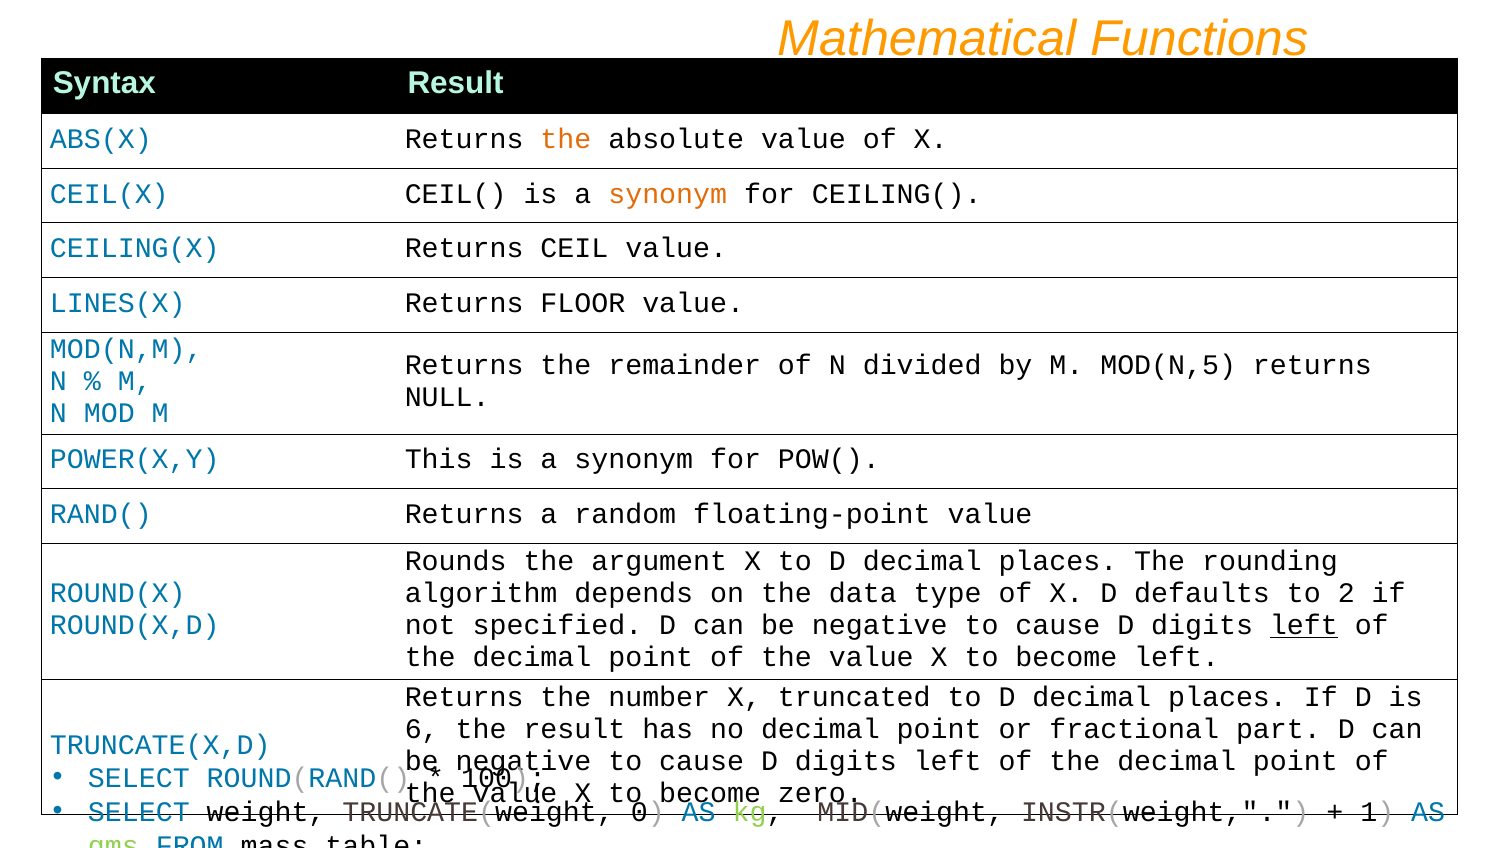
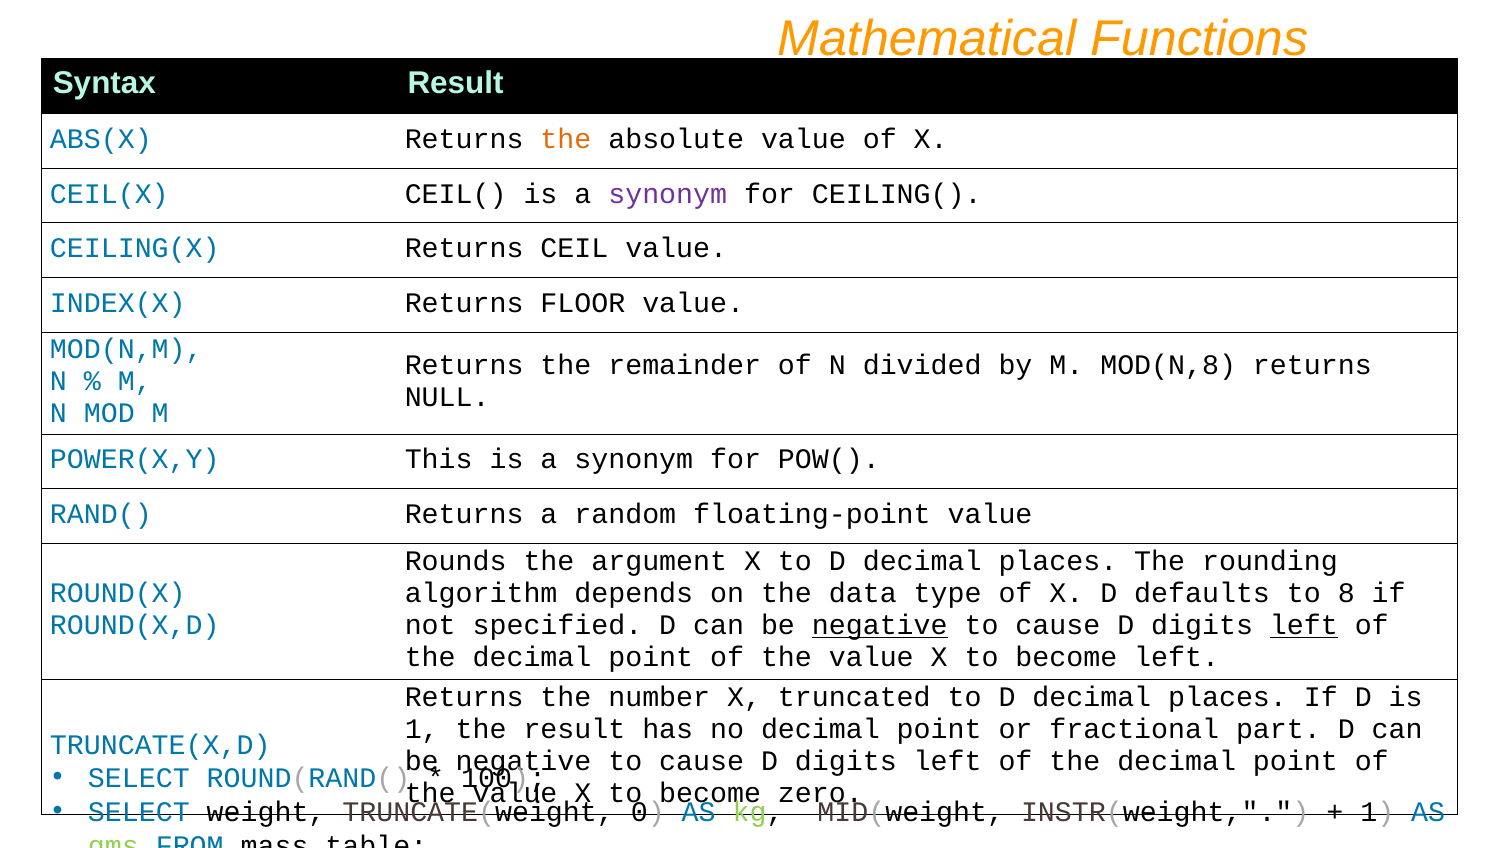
synonym colour: orange -> purple (668, 194)
LINES(X: LINES(X -> INDEX(X (118, 303)
MOD(N,5: MOD(N,5 -> MOD(N,8 (1168, 365)
2: 2 -> 8 (1346, 594)
negative underline: none -> present (880, 626)
6: 6 -> 1 (422, 729)
